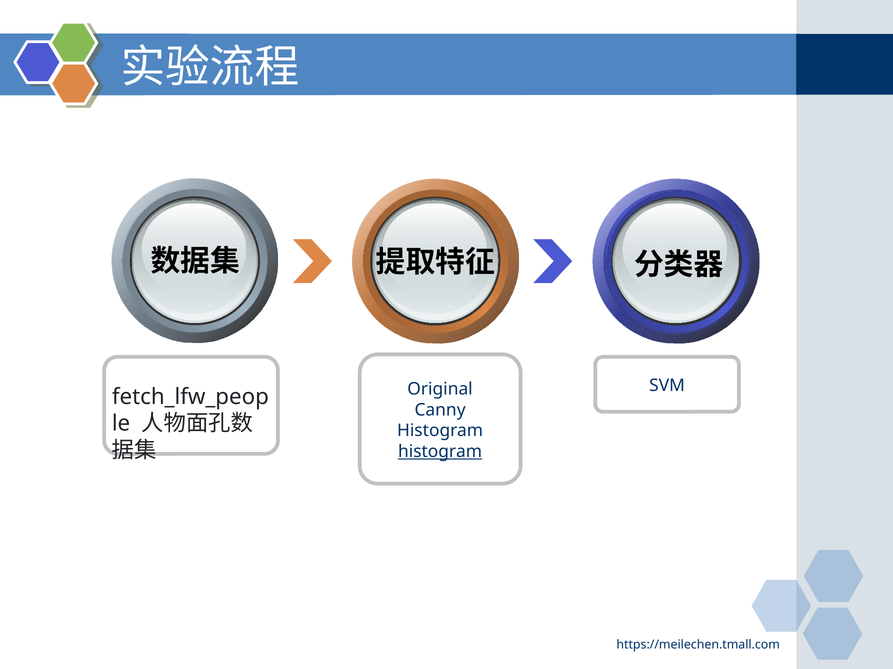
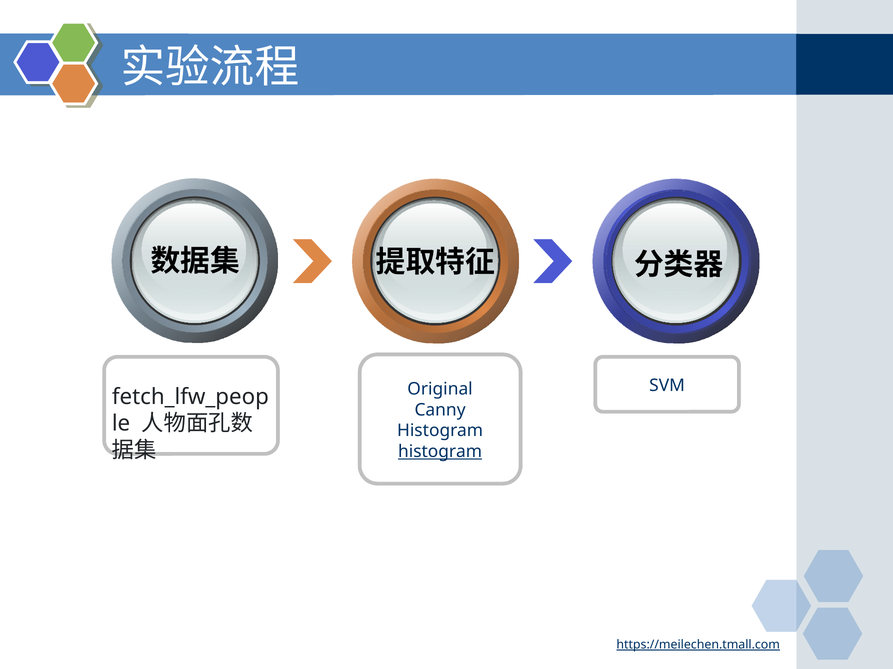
https://meilechen.tmall.com underline: none -> present (698, 645)
